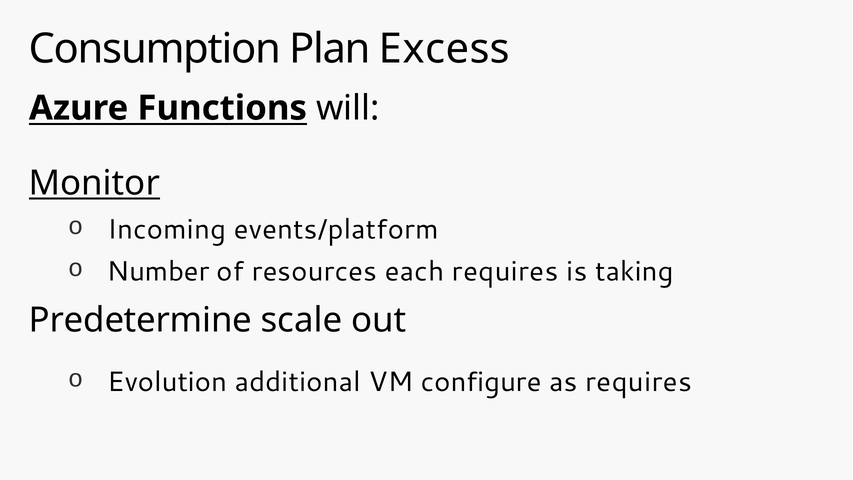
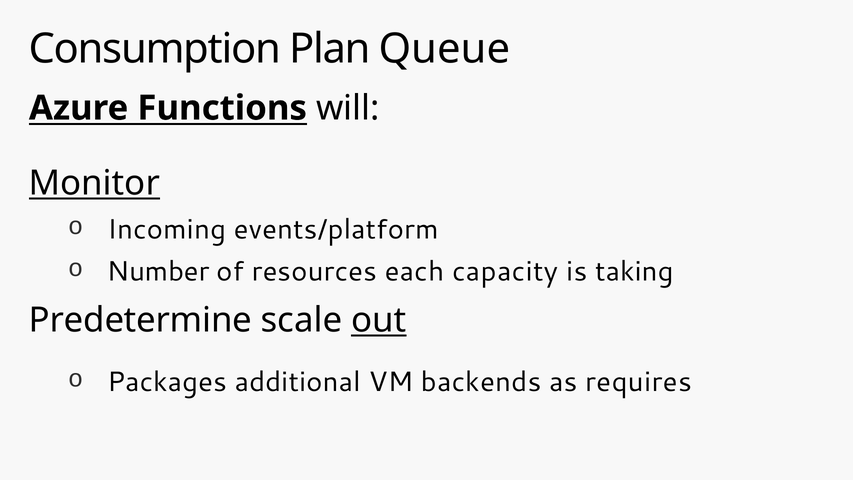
Excess: Excess -> Queue (445, 49)
each requires: requires -> capacity (505, 271)
out underline: none -> present (379, 320)
Evolution: Evolution -> Packages (167, 382)
configure: configure -> backends (481, 382)
